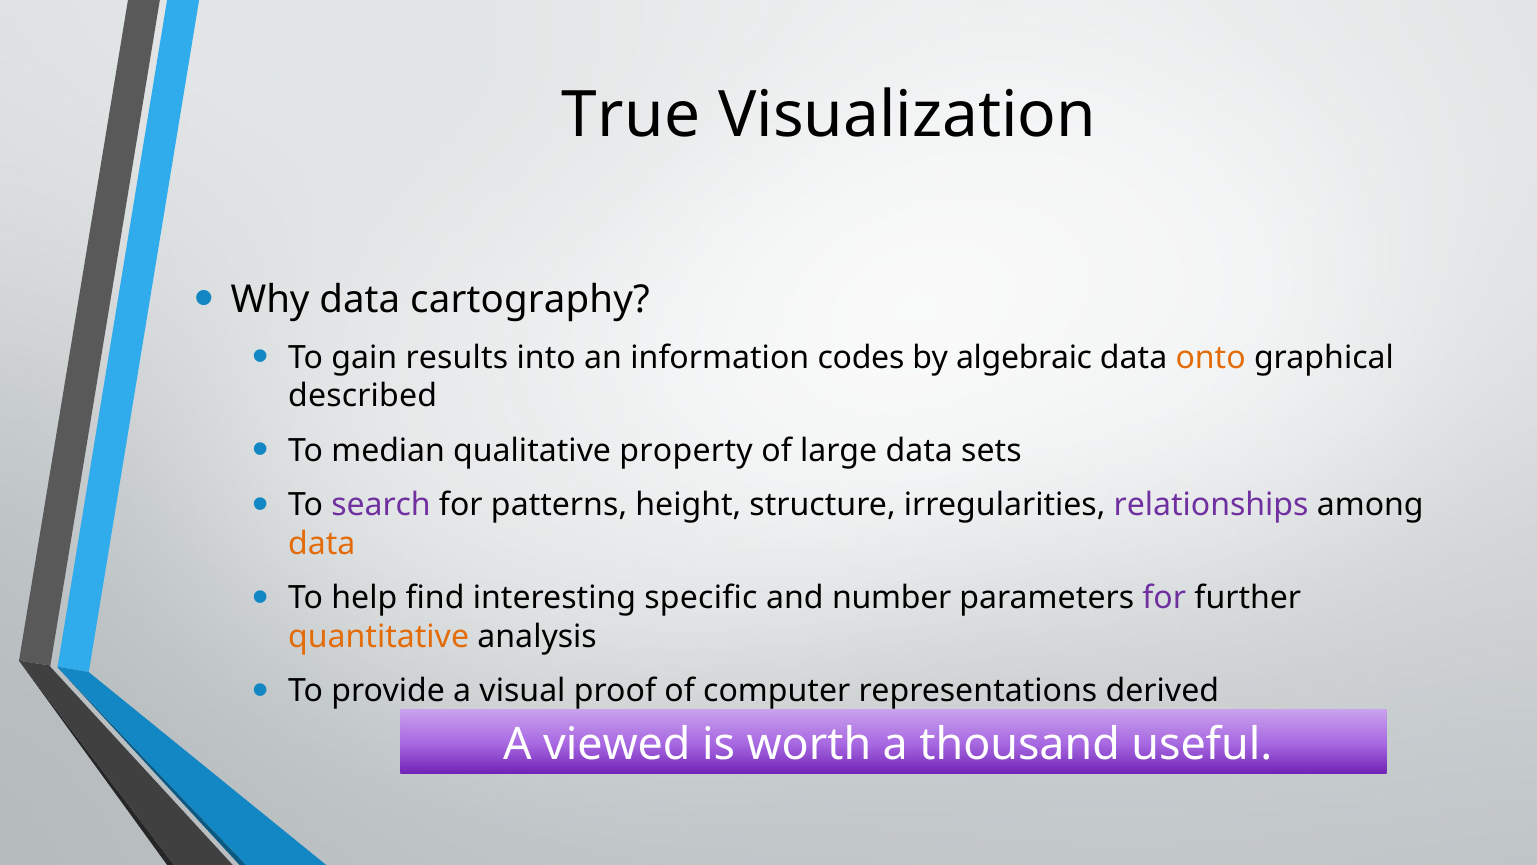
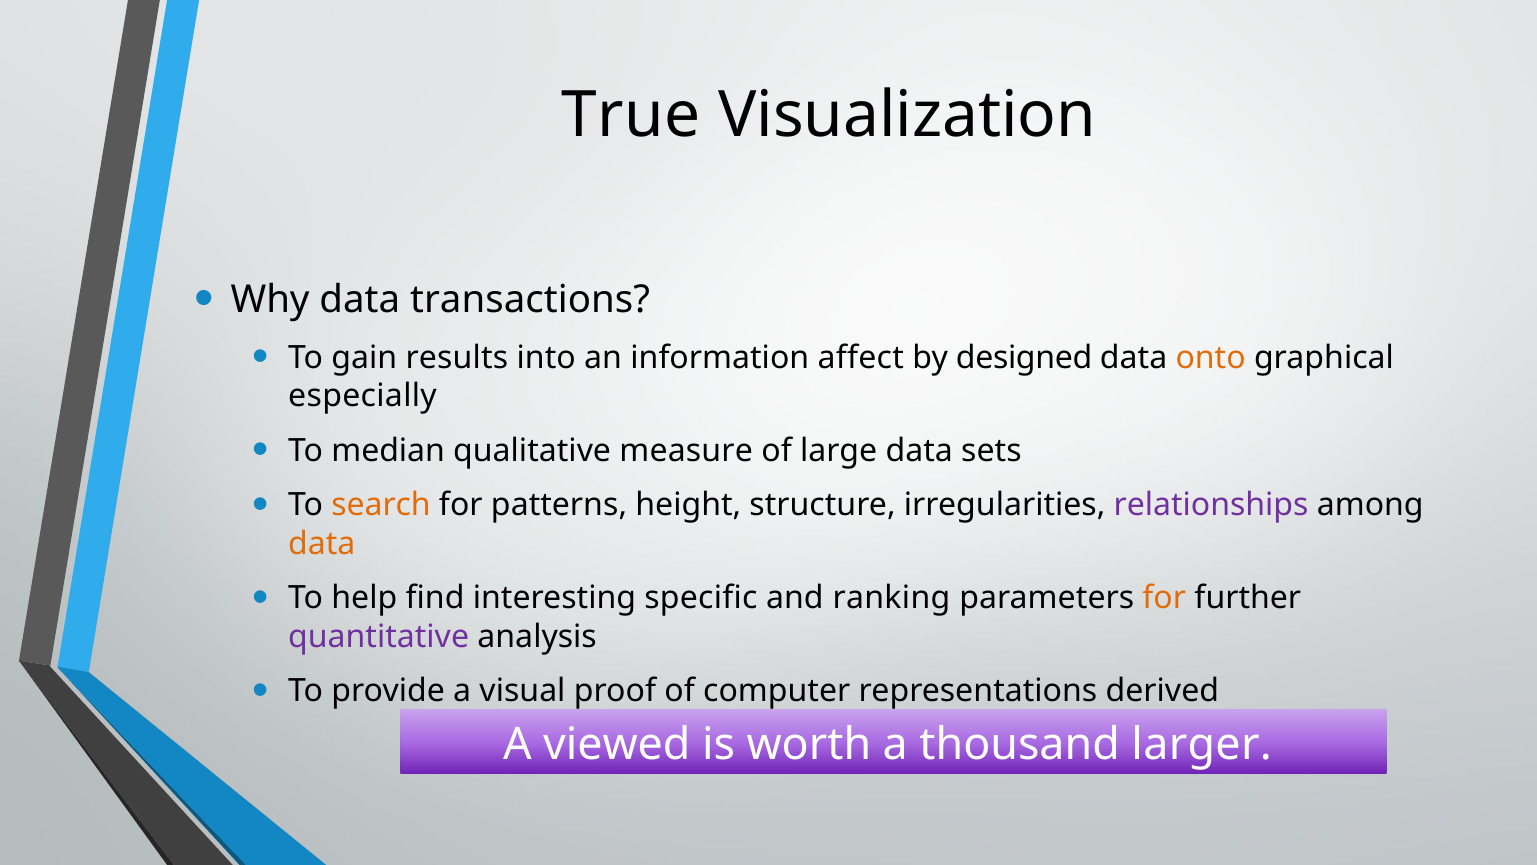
cartography: cartography -> transactions (530, 300)
codes: codes -> affect (861, 358)
algebraic: algebraic -> designed (1024, 358)
described: described -> especially (362, 396)
property: property -> measure (686, 451)
search colour: purple -> orange (381, 505)
number: number -> ranking (891, 598)
for colour: purple -> orange (1164, 598)
quantitative colour: orange -> purple (379, 636)
useful: useful -> larger (1202, 744)
